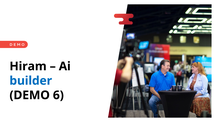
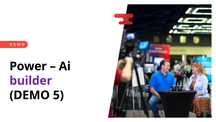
Hiram: Hiram -> Power (28, 66)
builder colour: blue -> purple (31, 80)
6: 6 -> 5 (58, 95)
